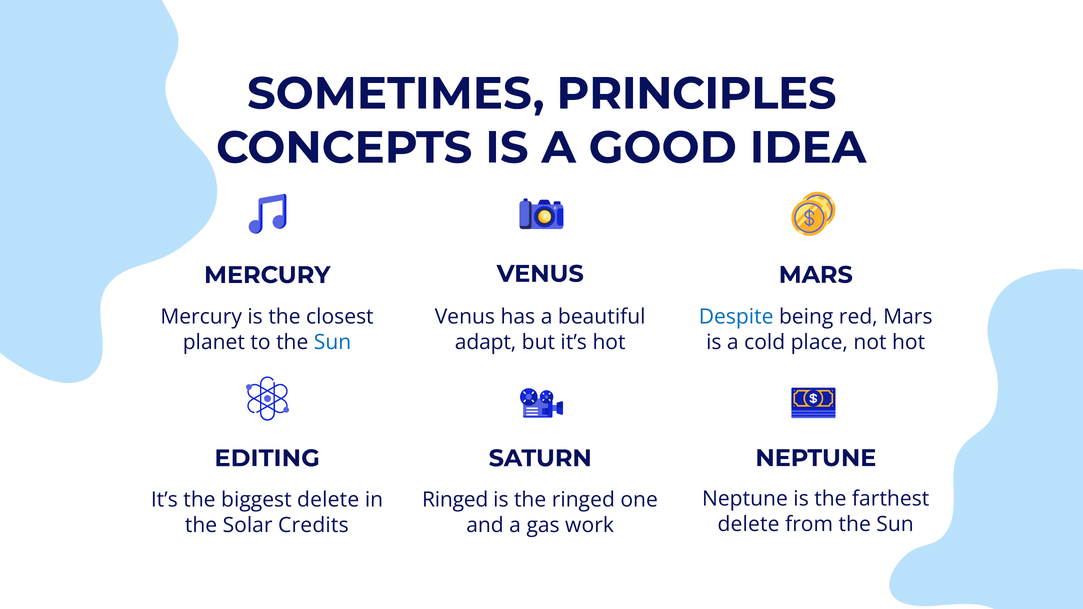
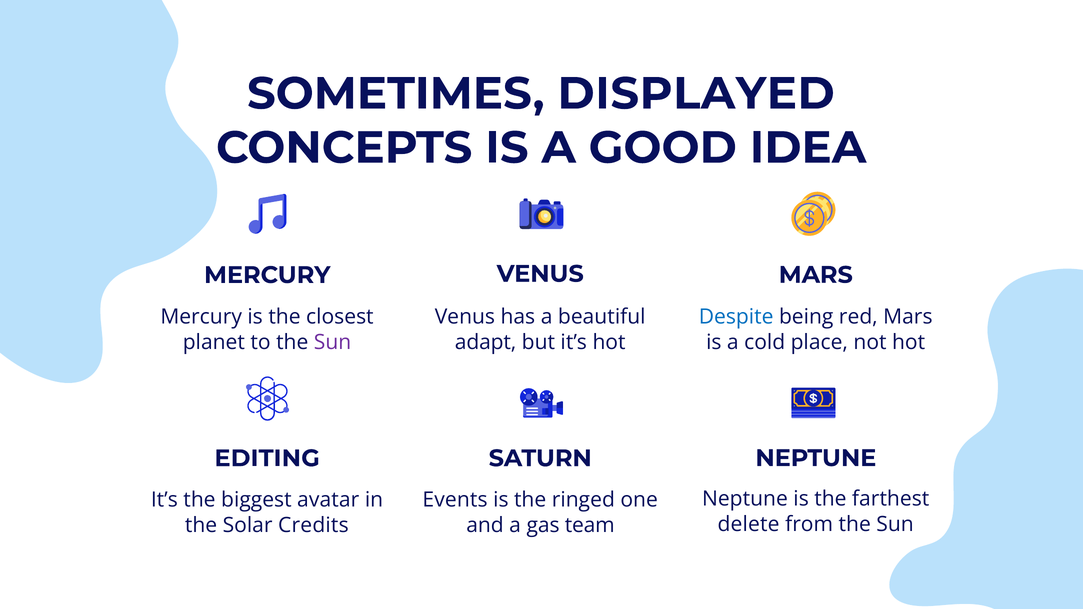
PRINCIPLES: PRINCIPLES -> DISPLAYED (696, 94)
Sun colour: blue -> purple (333, 342)
biggest delete: delete -> avatar (328, 500)
Ringed: Ringed -> Events (455, 500)
work: work -> team (590, 525)
